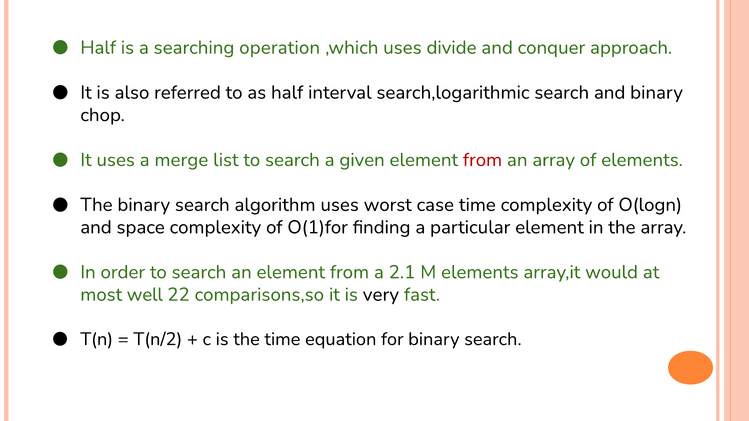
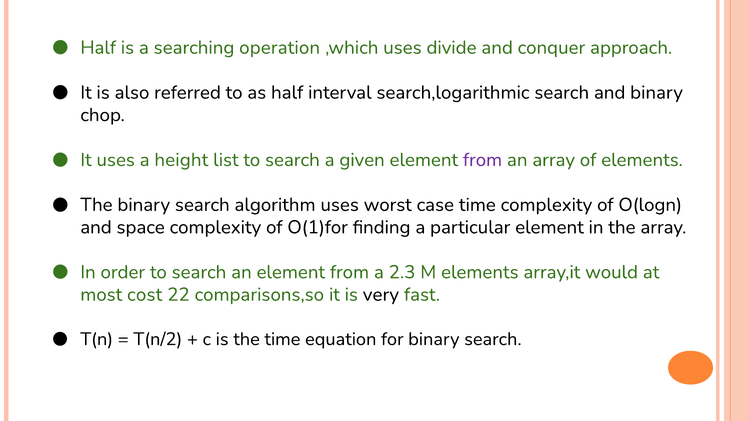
merge: merge -> height (181, 160)
from colour: red -> purple (482, 160)
2.1: 2.1 -> 2.3 (402, 272)
well: well -> cost (145, 295)
